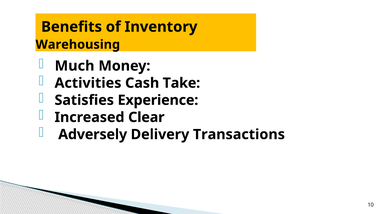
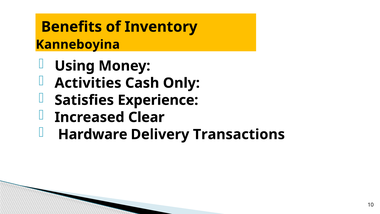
Warehousing: Warehousing -> Kanneboyina (78, 44)
Much: Much -> Using (75, 66)
Take: Take -> Only (181, 83)
Adversely: Adversely -> Hardware (93, 134)
